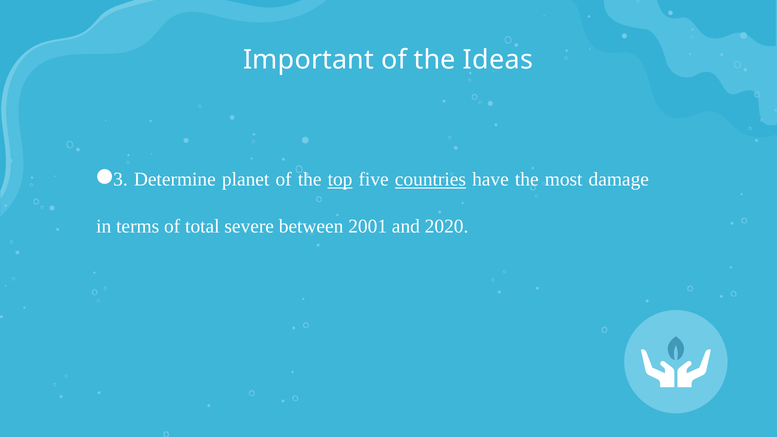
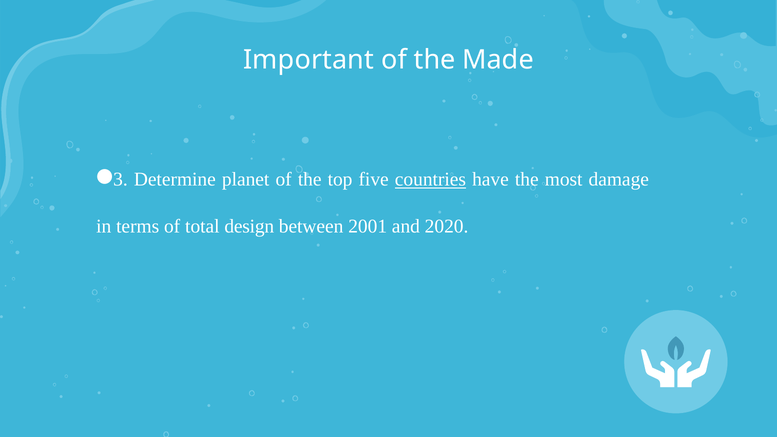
Ideas: Ideas -> Made (498, 60)
top underline: present -> none (340, 180)
severe: severe -> design (249, 226)
